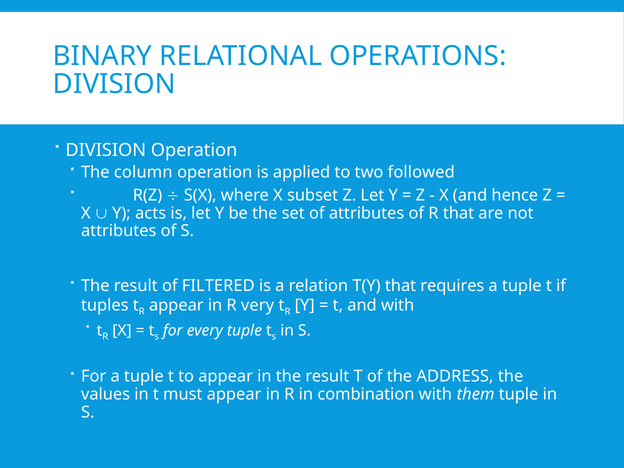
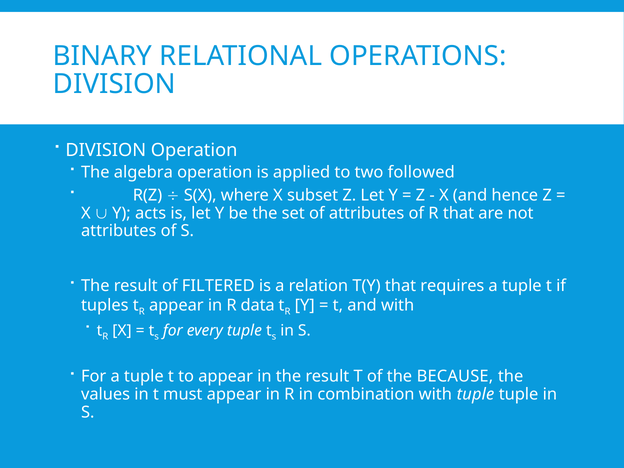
column: column -> algebra (143, 172)
very: very -> data (258, 305)
ADDRESS: ADDRESS -> BECAUSE (455, 377)
with them: them -> tuple (476, 394)
